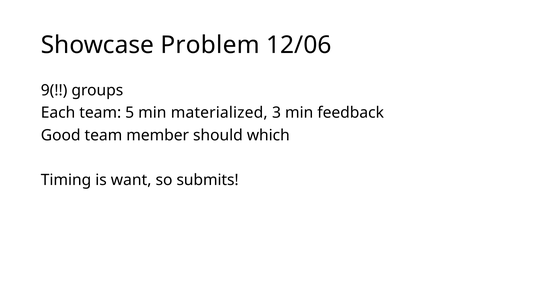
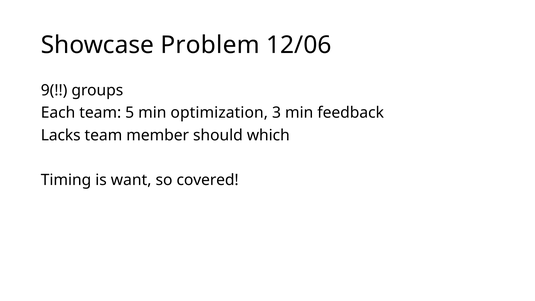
materialized: materialized -> optimization (219, 113)
Good: Good -> Lacks (61, 135)
submits: submits -> covered (208, 180)
